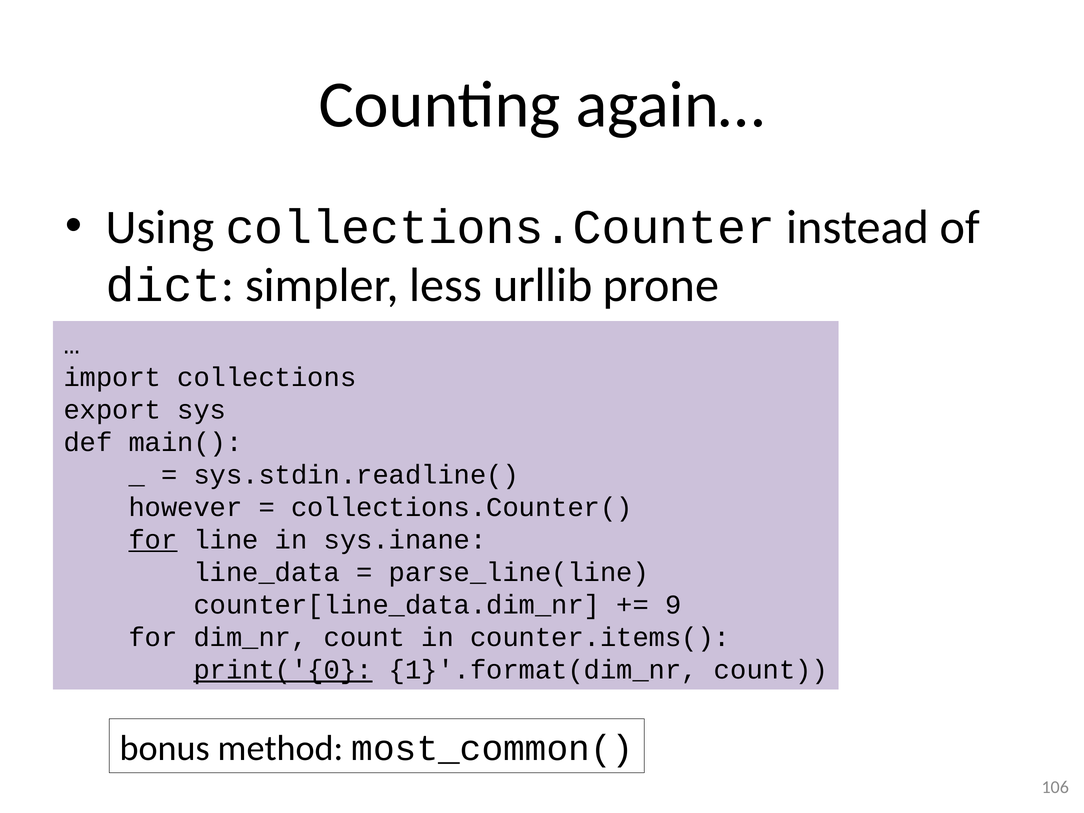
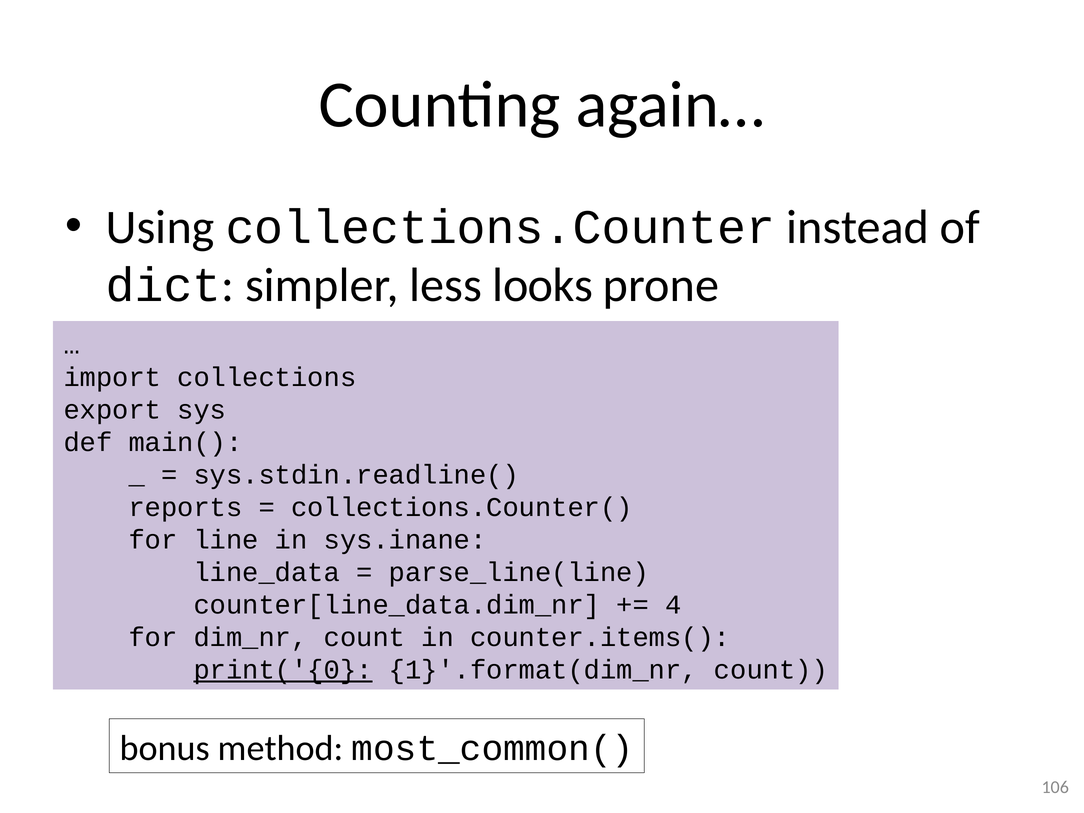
urllib: urllib -> looks (543, 285)
however: however -> reports (186, 507)
for underline: present -> none (153, 540)
9: 9 -> 4 (673, 605)
